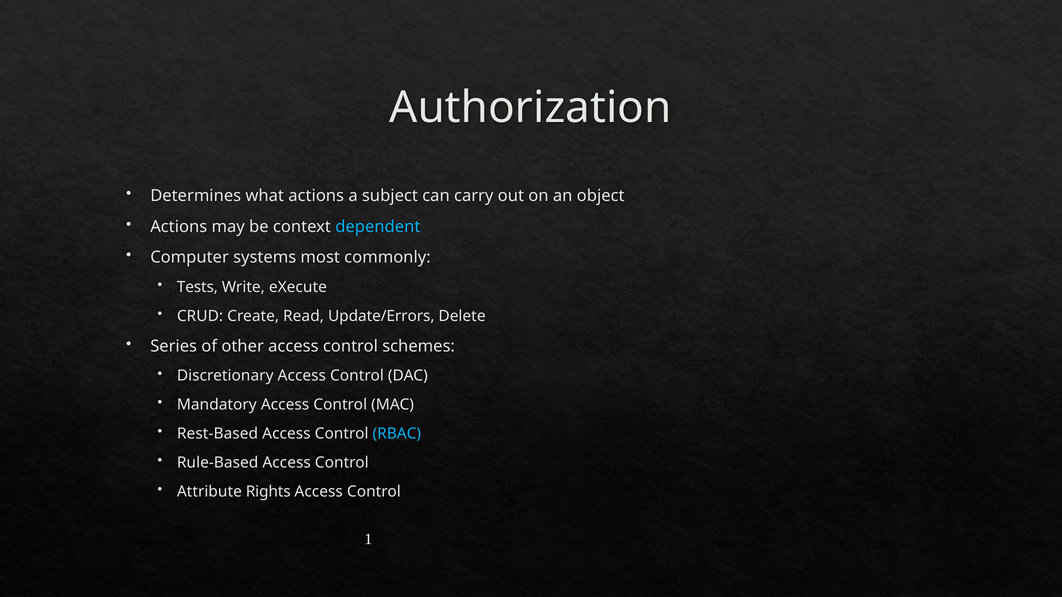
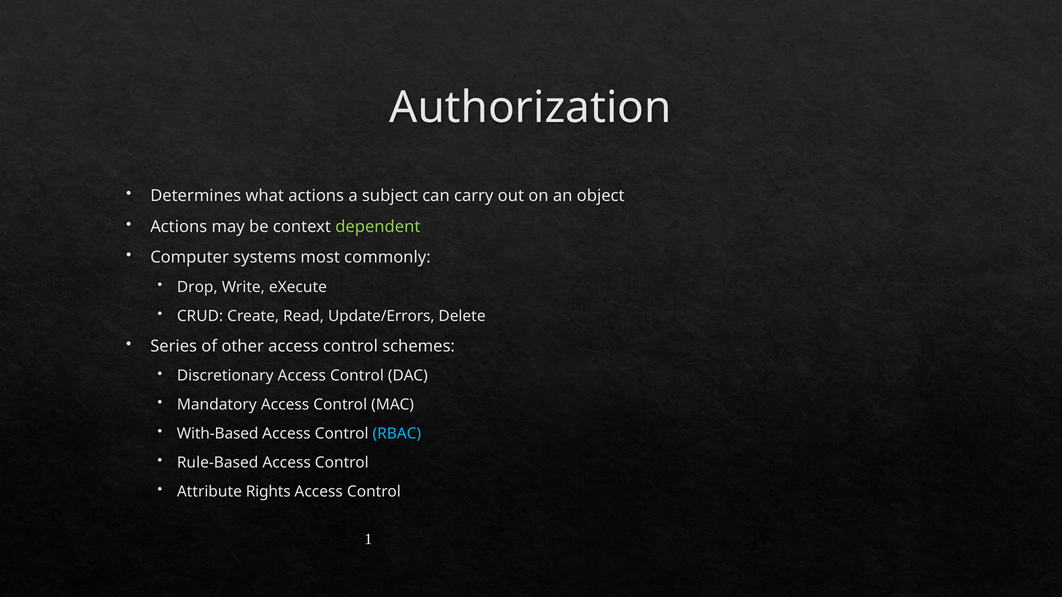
dependent colour: light blue -> light green (378, 227)
Tests: Tests -> Drop (197, 287)
Rest-Based: Rest-Based -> With-Based (218, 434)
